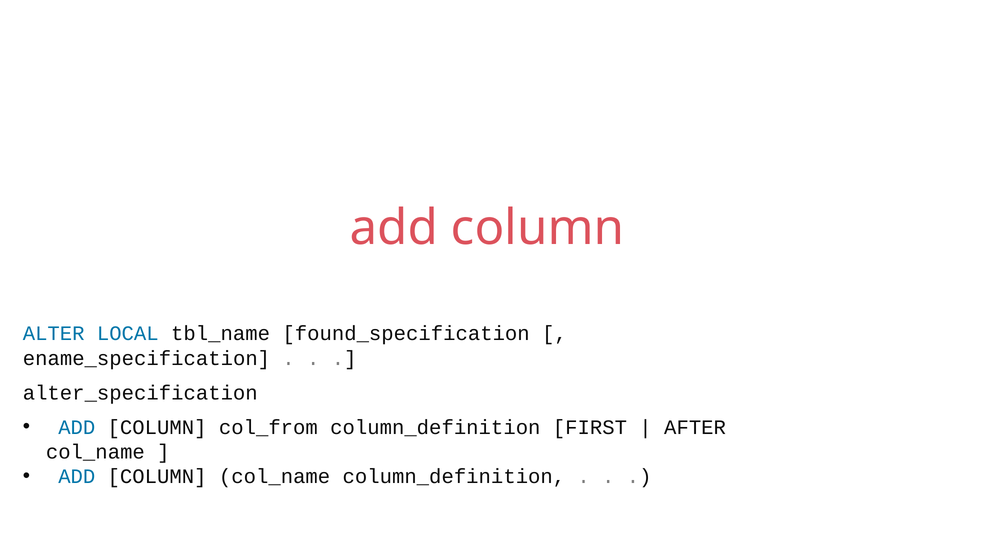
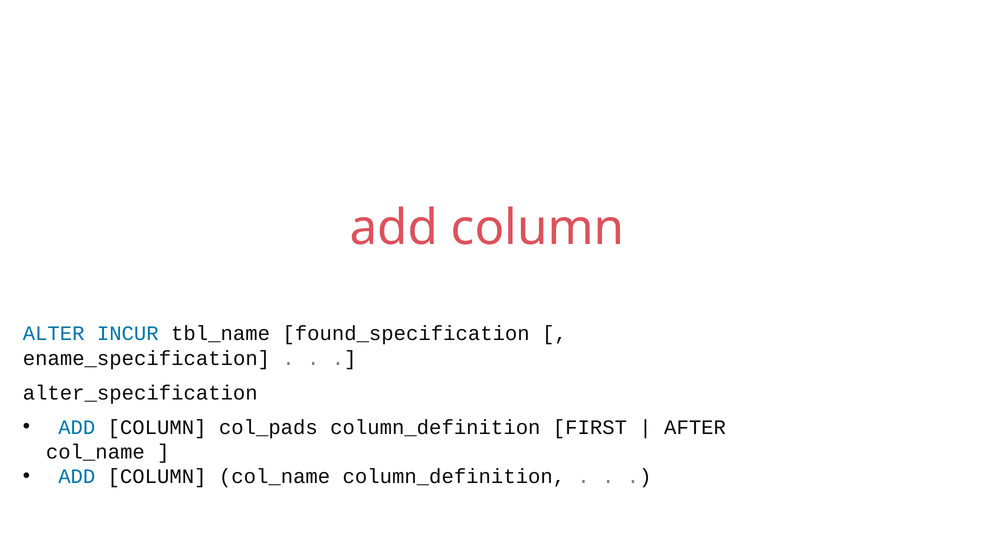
LOCAL: LOCAL -> INCUR (128, 334)
col_from: col_from -> col_pads (268, 427)
